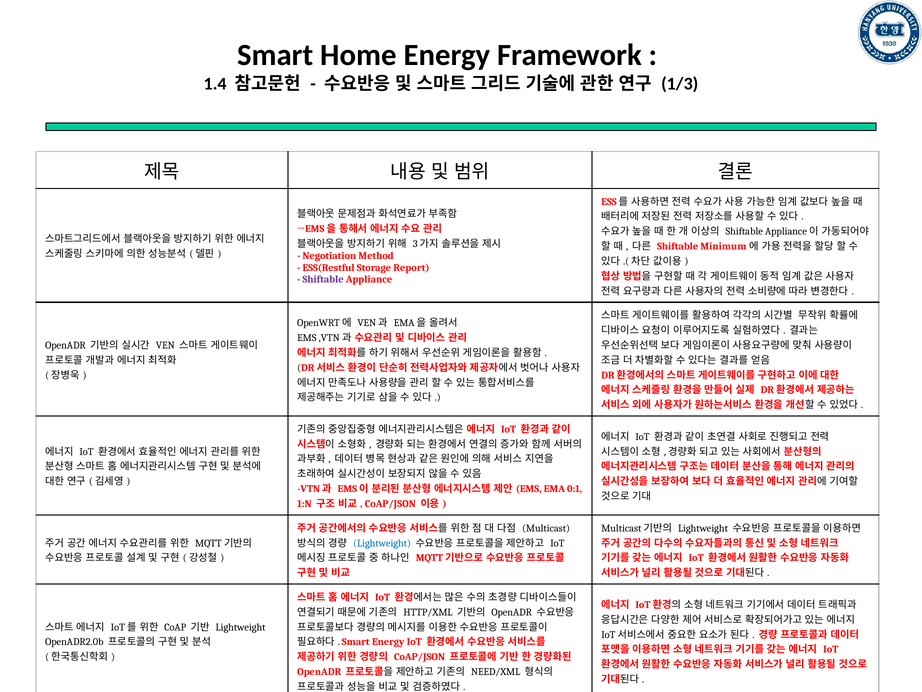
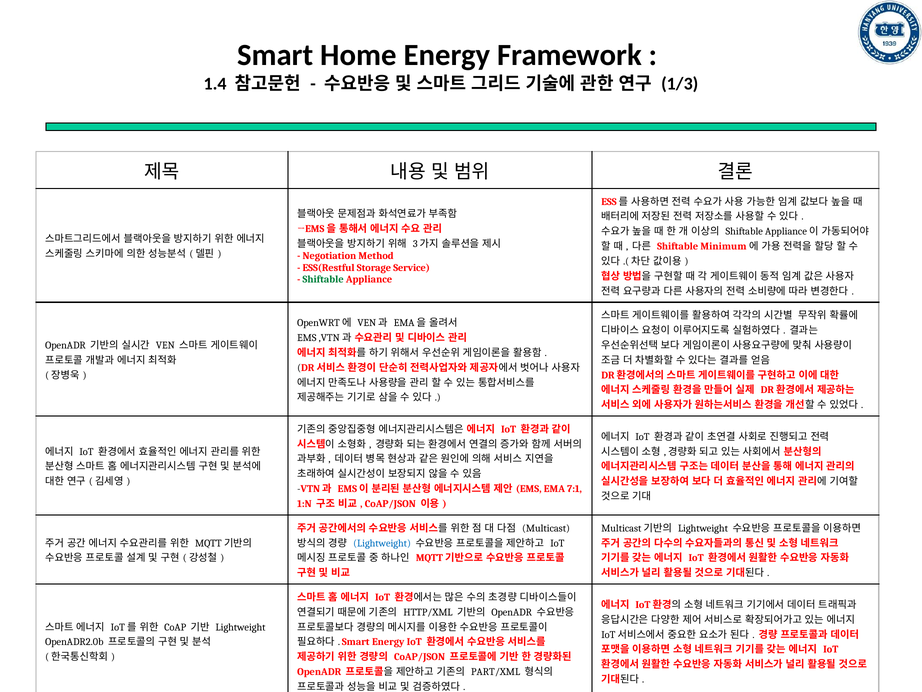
Report: Report -> Service (412, 267)
Shiftable colour: purple -> green (323, 279)
0:1: 0:1 -> 7:1 (575, 489)
NEED/XML: NEED/XML -> PART/XML (496, 671)
